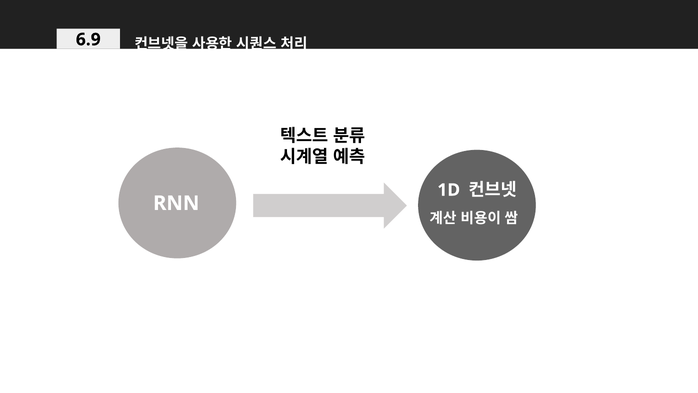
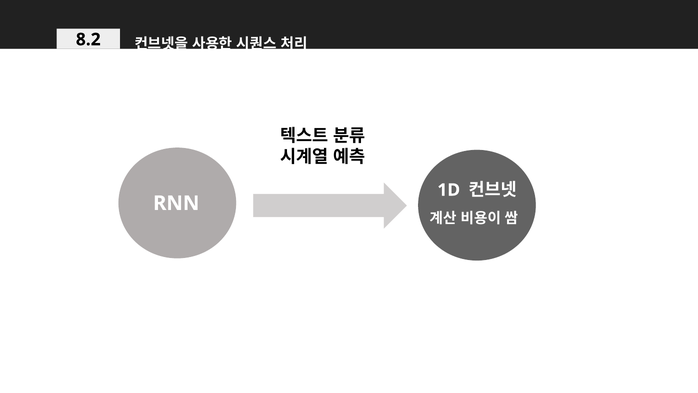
6.9: 6.9 -> 8.2 (88, 39)
